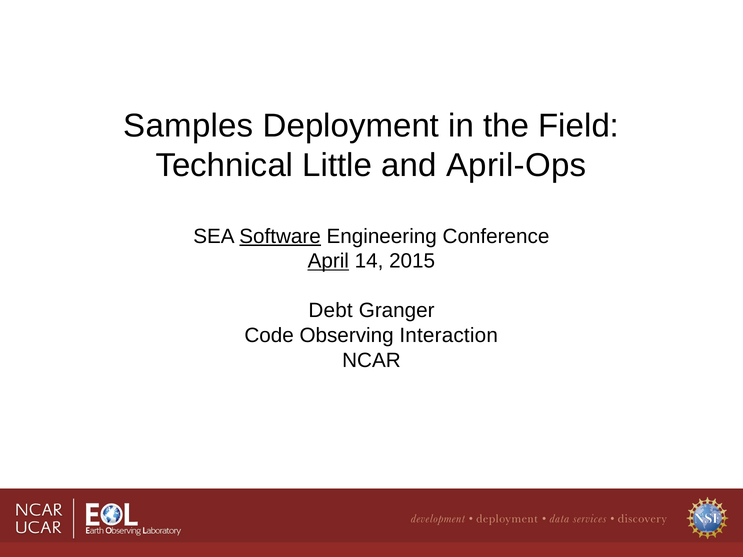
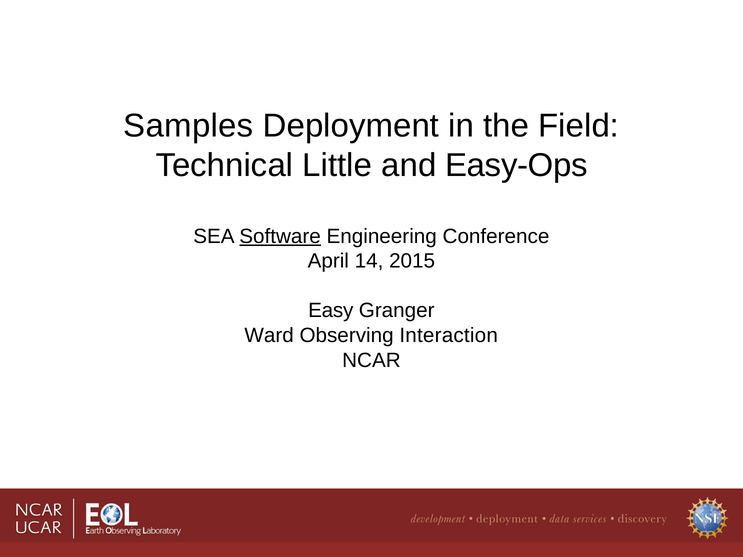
April-Ops: April-Ops -> Easy-Ops (516, 165)
April underline: present -> none (328, 261)
Debt: Debt -> Easy (331, 311)
Code: Code -> Ward (269, 336)
